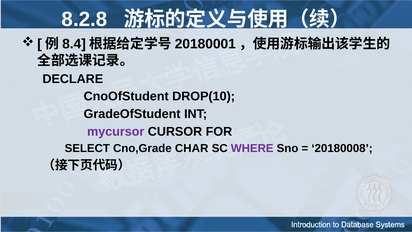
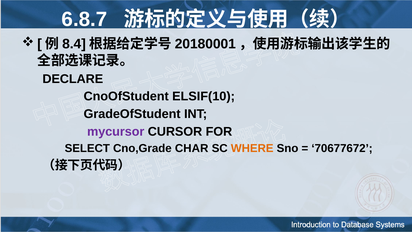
8.2.8: 8.2.8 -> 6.8.7 (85, 19)
DROP(10: DROP(10 -> ELSIF(10 (204, 96)
WHERE colour: purple -> orange (252, 148)
20180008: 20180008 -> 70677672 (342, 148)
